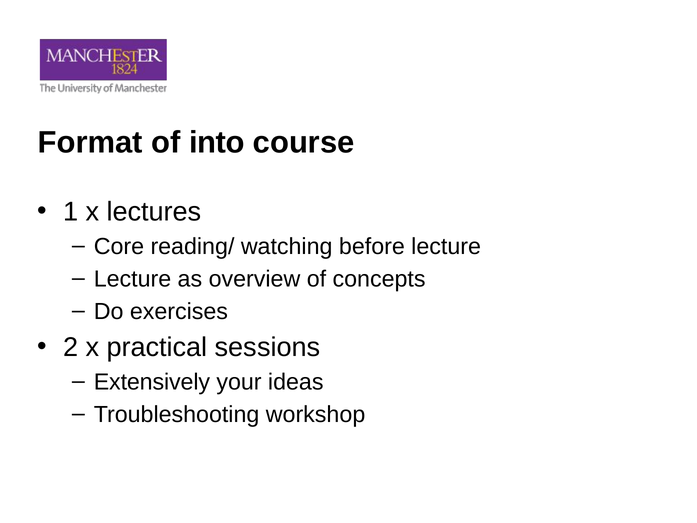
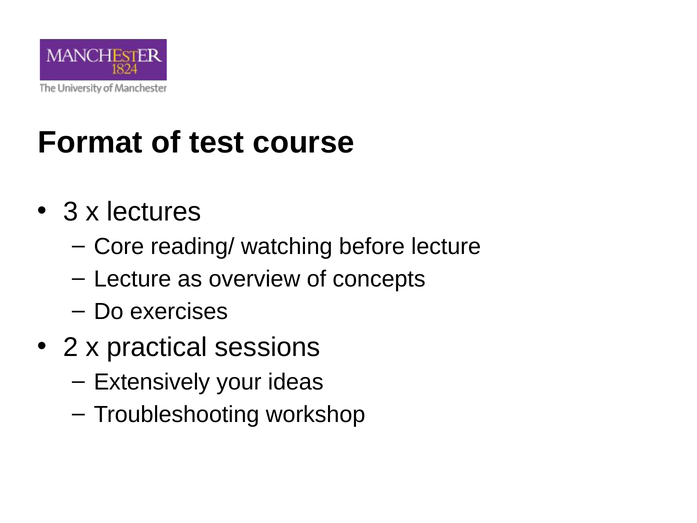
into: into -> test (217, 142)
1: 1 -> 3 (71, 212)
